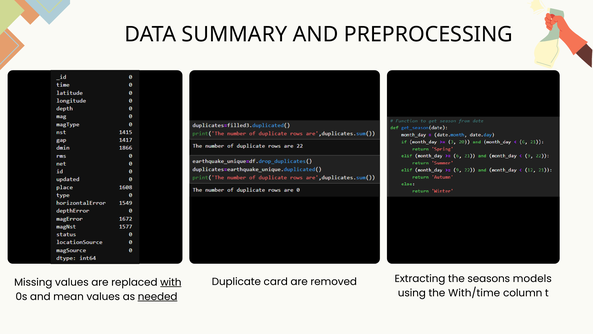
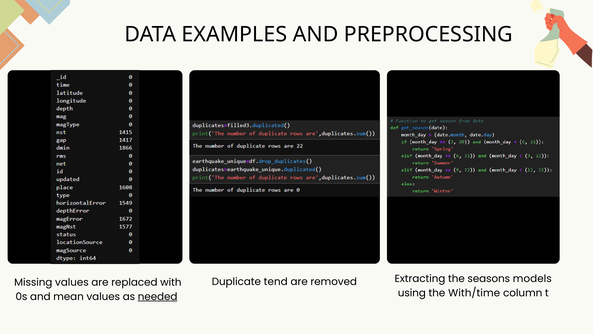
SUMMARY: SUMMARY -> EXAMPLES (234, 35)
card: card -> tend (276, 281)
with underline: present -> none (171, 282)
